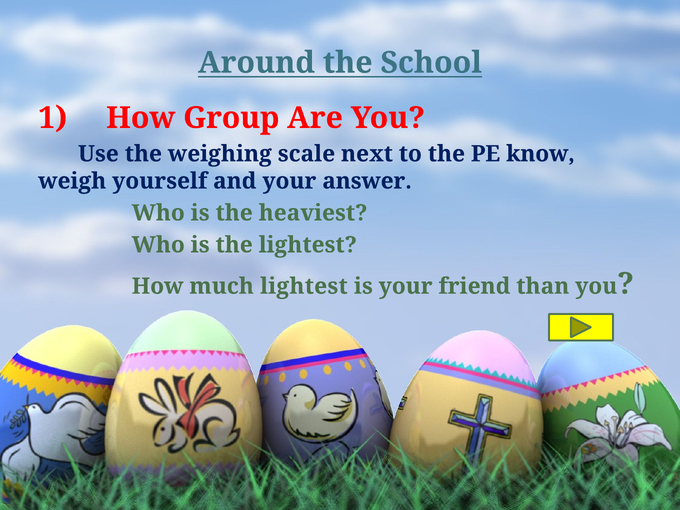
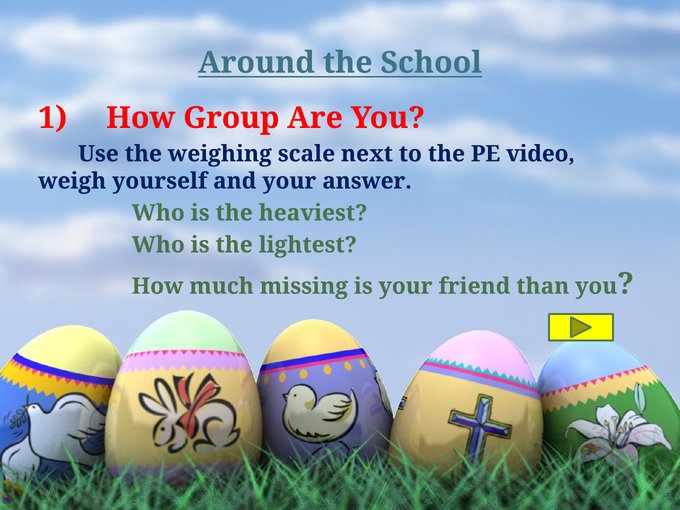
know: know -> video (540, 154)
much lightest: lightest -> missing (304, 286)
